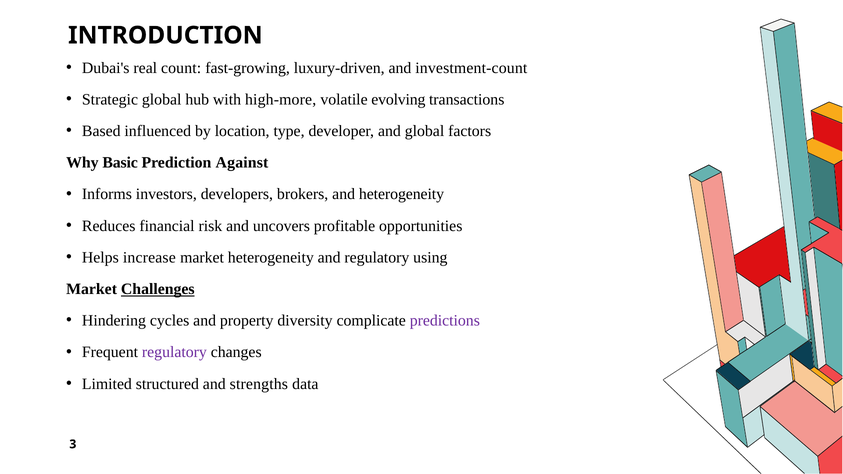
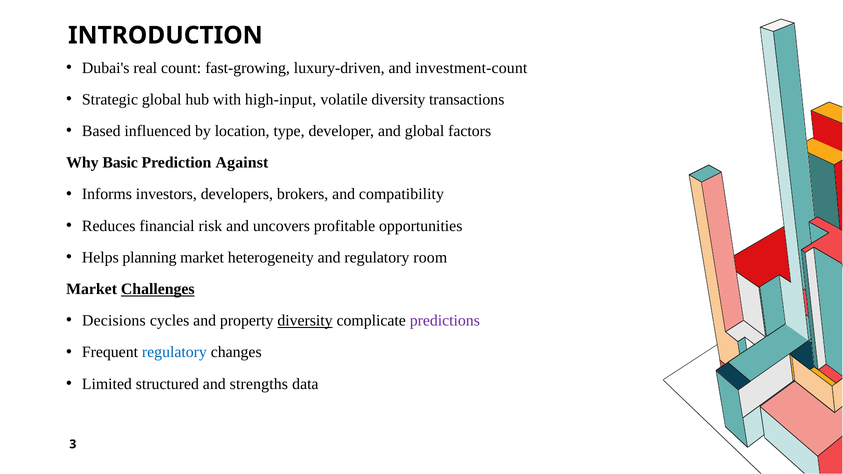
high-more: high-more -> high-input (281, 99)
volatile evolving: evolving -> diversity (398, 99)
and heterogeneity: heterogeneity -> compatibility (401, 194)
increase: increase -> planning (150, 258)
using: using -> room (430, 258)
Hindering: Hindering -> Decisions (114, 321)
diversity underline: none -> present (305, 321)
regulatory colour: purple -> blue (174, 352)
